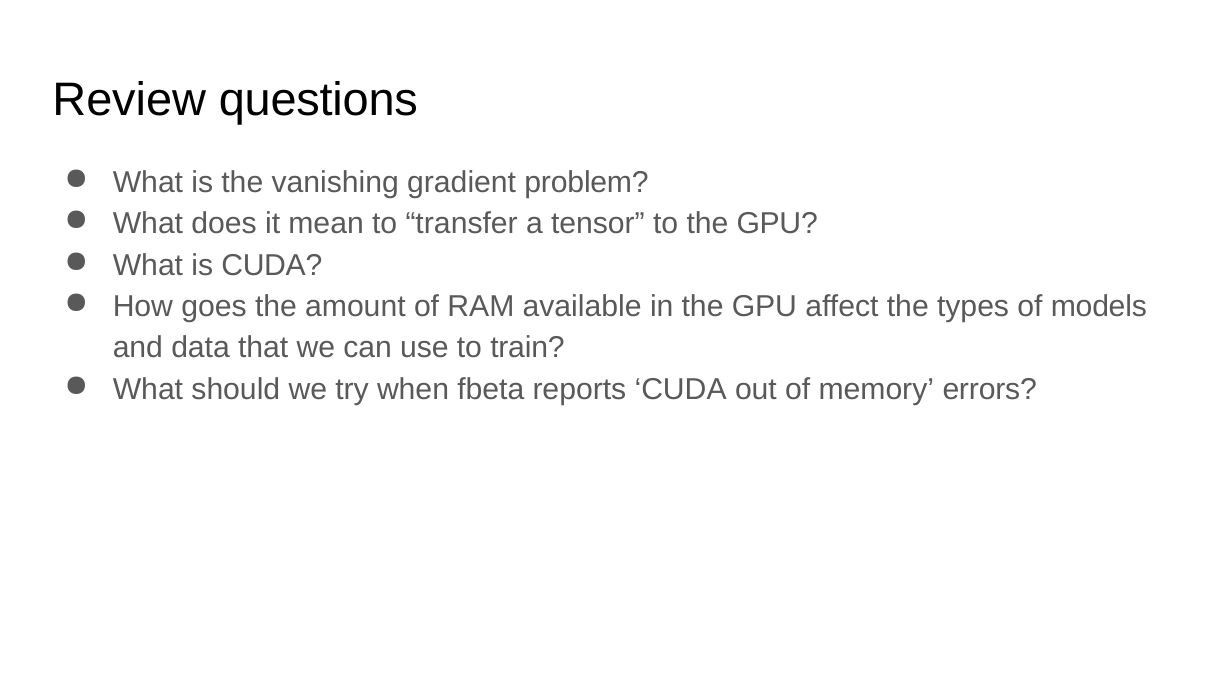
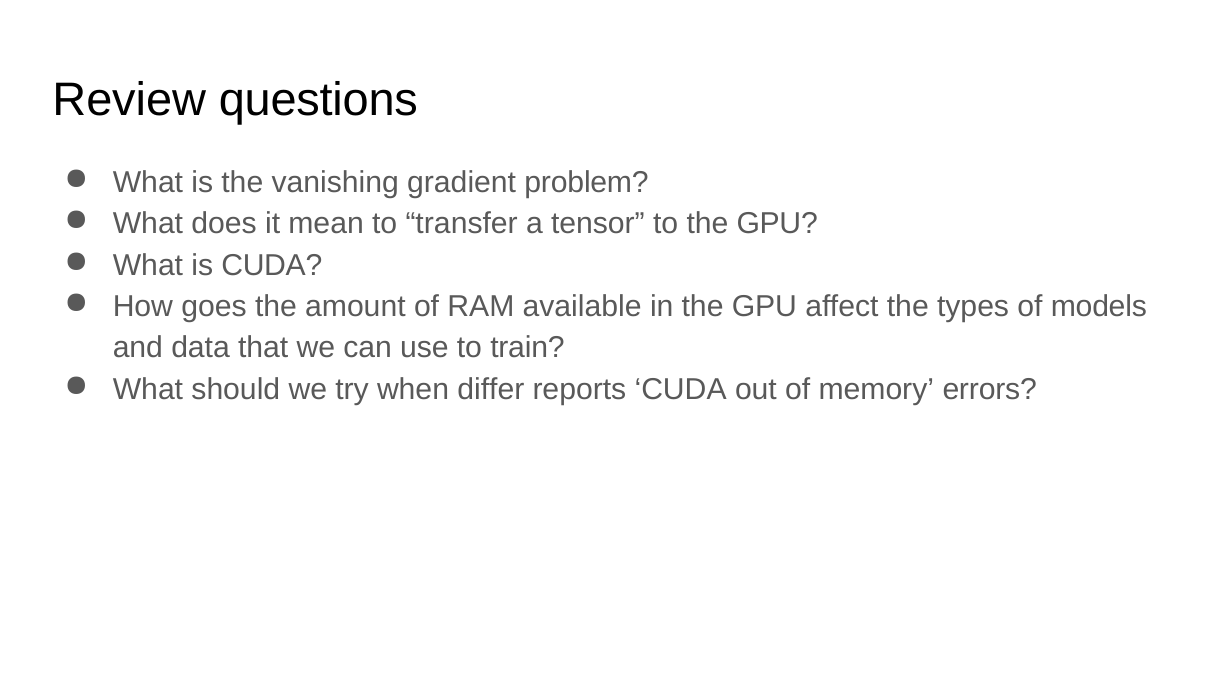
fbeta: fbeta -> differ (491, 389)
